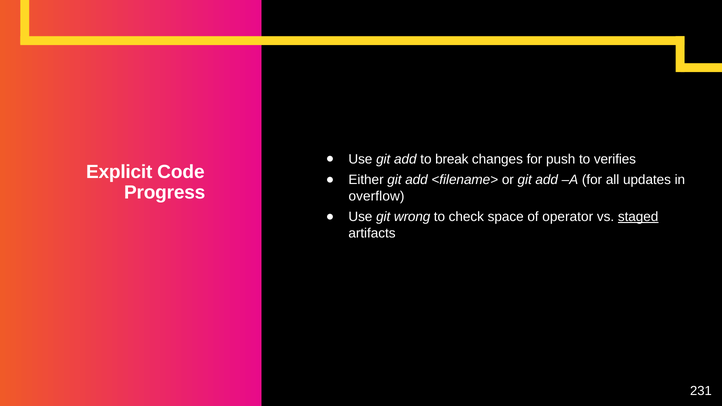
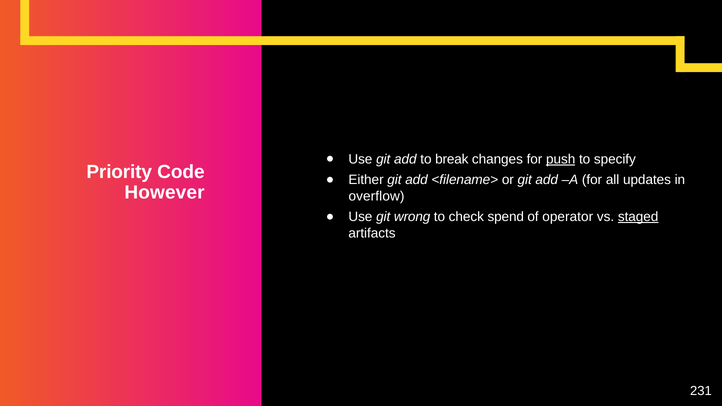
push underline: none -> present (561, 159)
verifies: verifies -> specify (615, 159)
Explicit: Explicit -> Priority (119, 172)
Progress: Progress -> However (165, 193)
space: space -> spend (506, 217)
